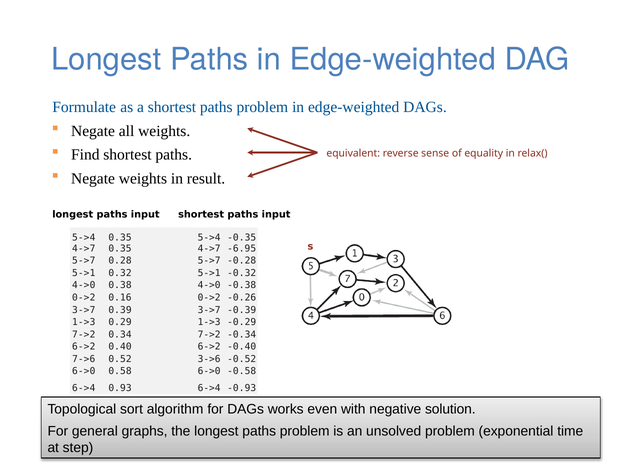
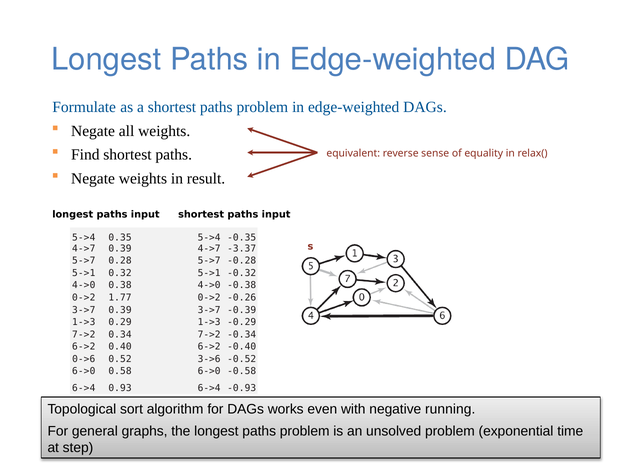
4->7 0.35: 0.35 -> 0.39 (120, 248)
-6.95: -6.95 -> -3.37 (242, 248)
0.16: 0.16 -> 1.77 (120, 297)
7->6: 7->6 -> 0->6 (84, 359)
solution: solution -> running (450, 409)
